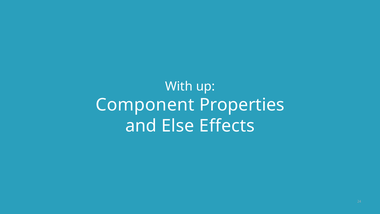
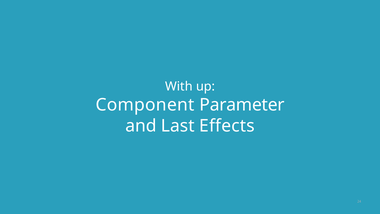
Properties: Properties -> Parameter (242, 105)
Else: Else -> Last (178, 126)
